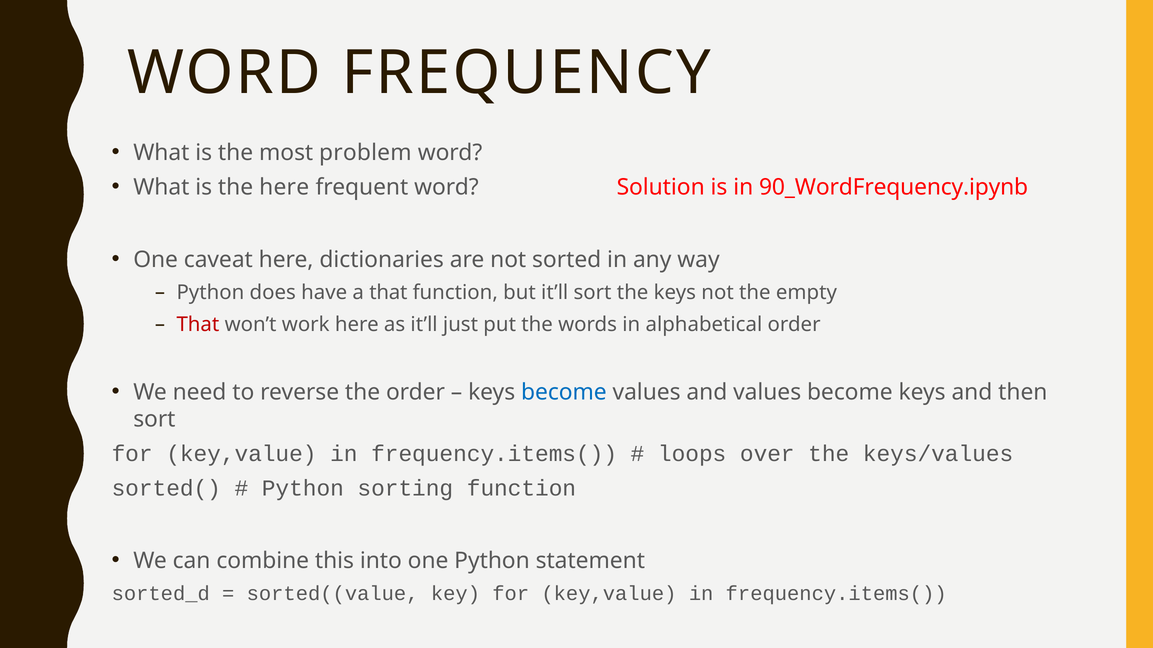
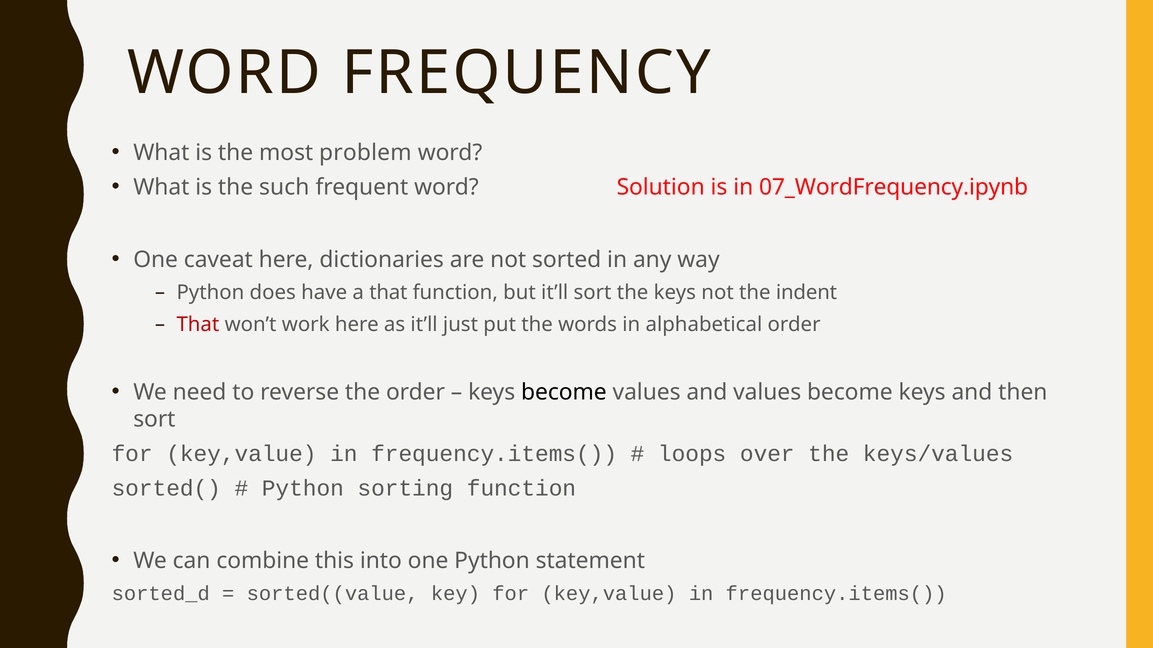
the here: here -> such (284, 187)
90_WordFrequency.ipynb: 90_WordFrequency.ipynb -> 07_WordFrequency.ipynb (894, 187)
empty: empty -> indent (806, 293)
become colour: blue -> black (564, 392)
